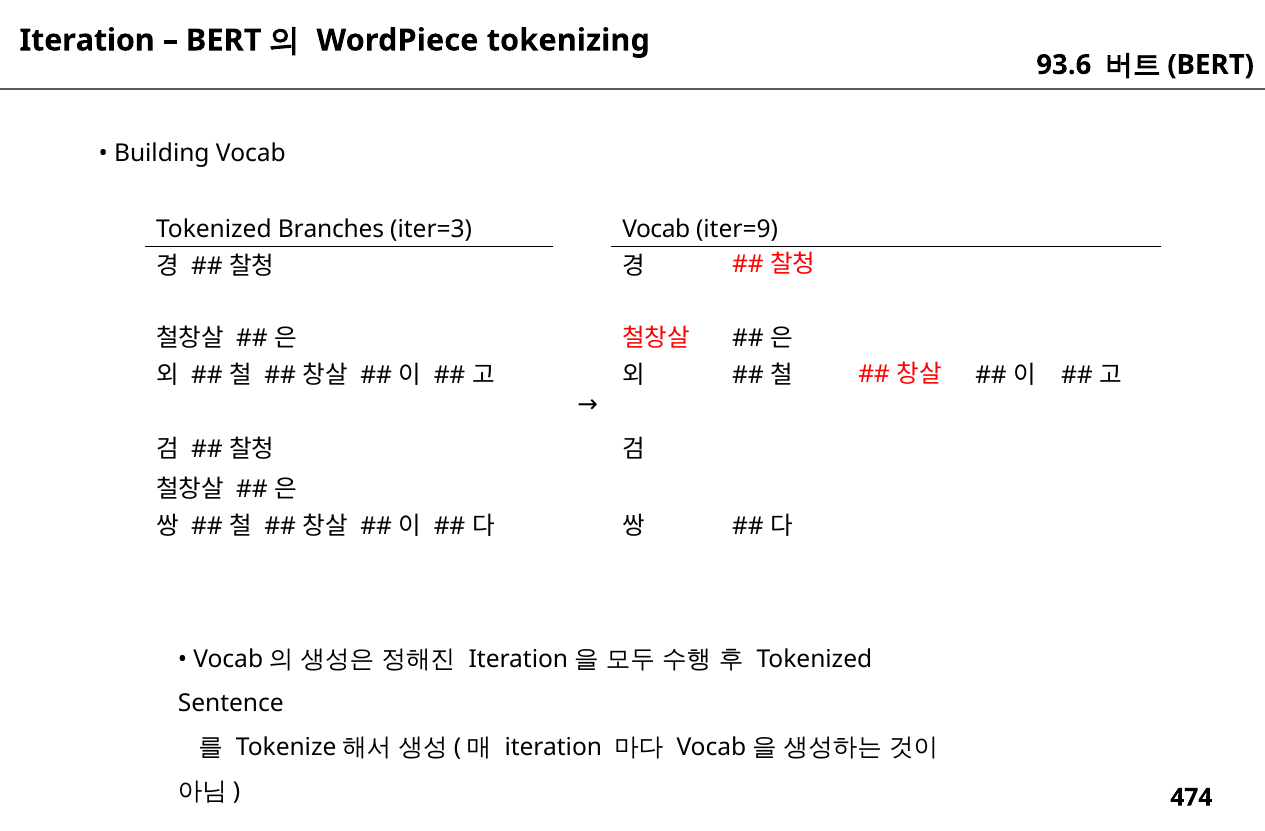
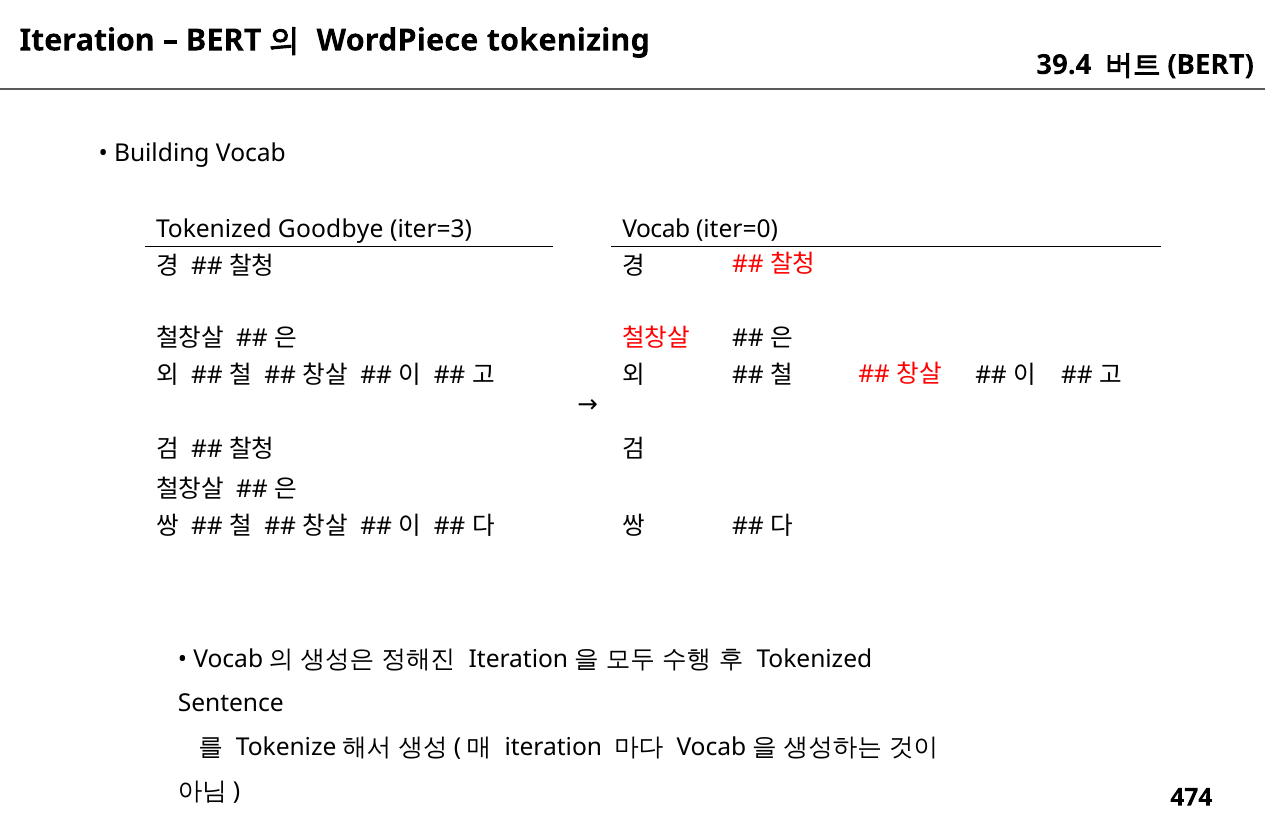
93.6: 93.6 -> 39.4 (1064, 65)
Branches: Branches -> Goodbye (331, 229)
iter=9: iter=9 -> iter=0 (737, 229)
